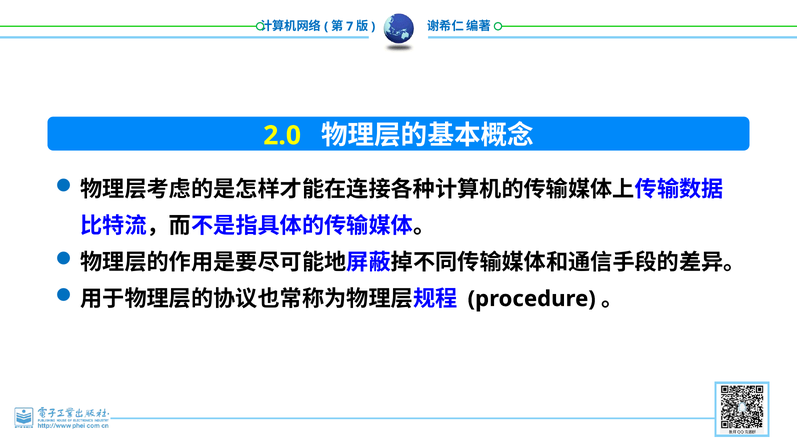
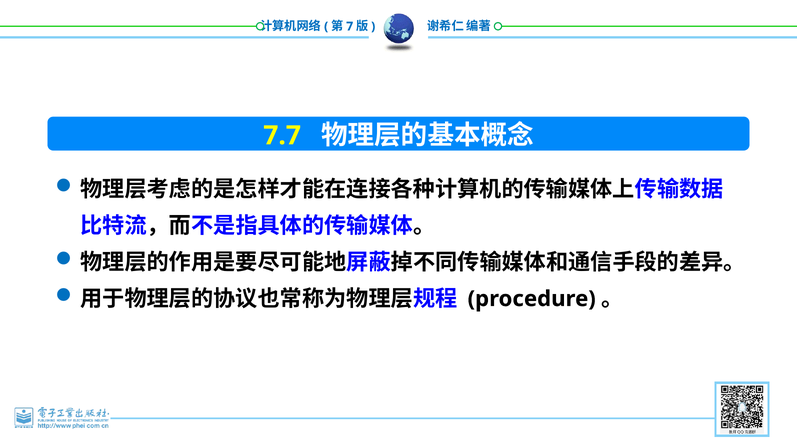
2.0: 2.0 -> 7.7 (282, 136)
